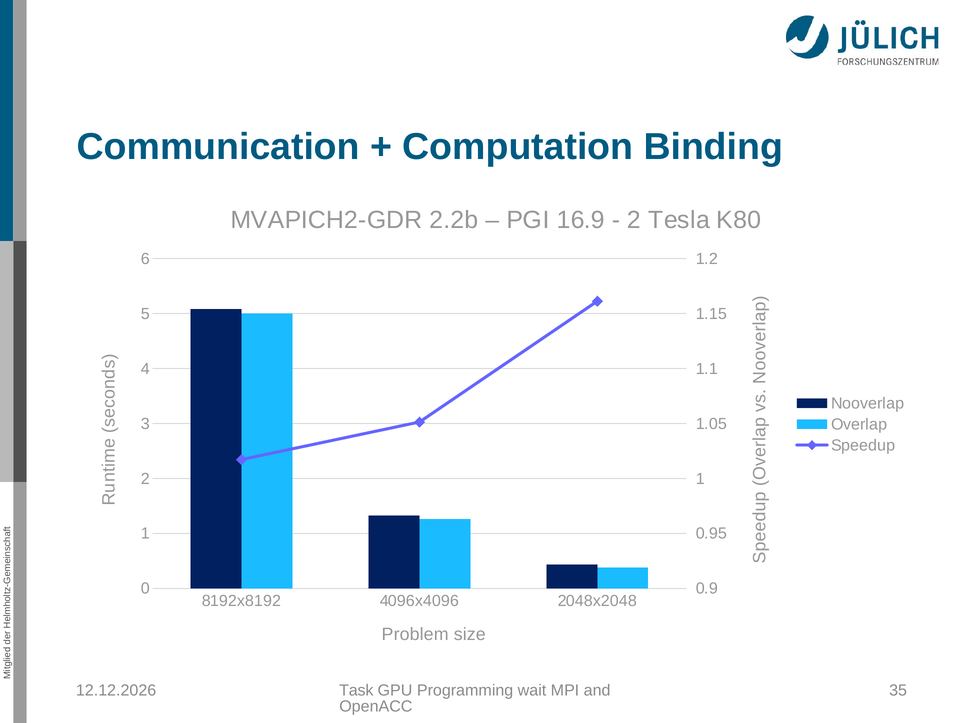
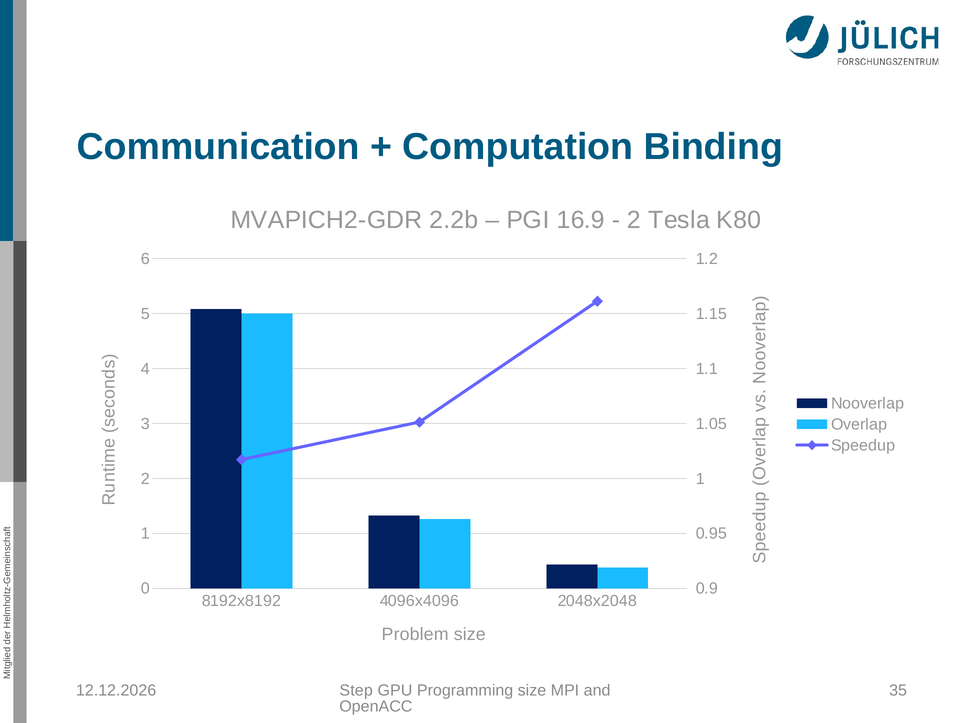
Task: Task -> Step (356, 691)
Programming wait: wait -> size (532, 691)
